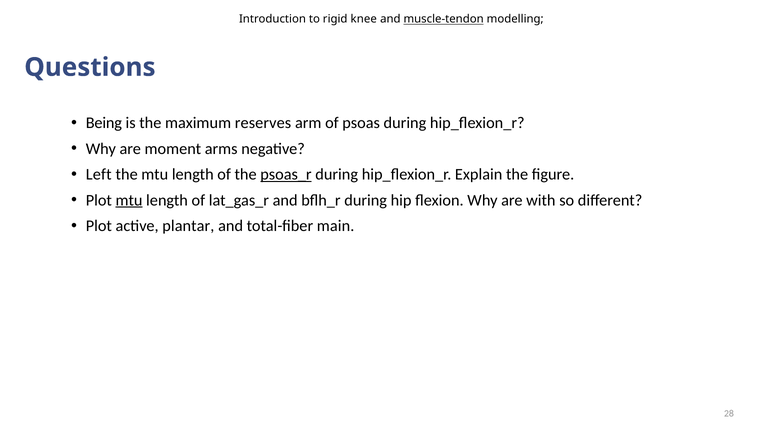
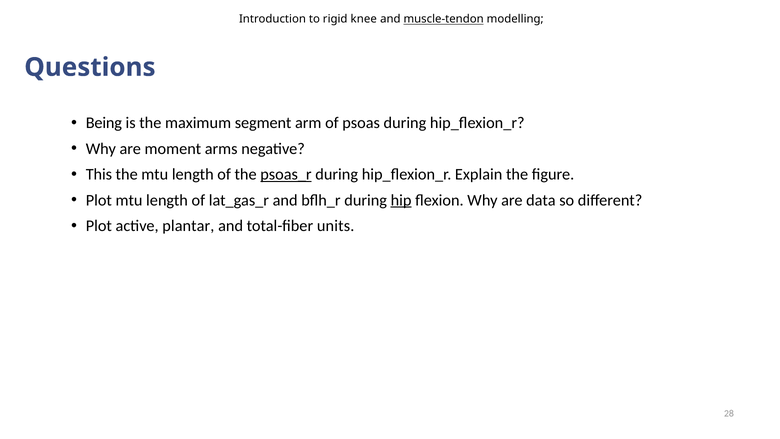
reserves: reserves -> segment (263, 123)
Left: Left -> This (99, 174)
mtu underline: present -> none (129, 200)
hip underline: none -> present (401, 200)
with: with -> data (541, 200)
main: main -> units (336, 226)
